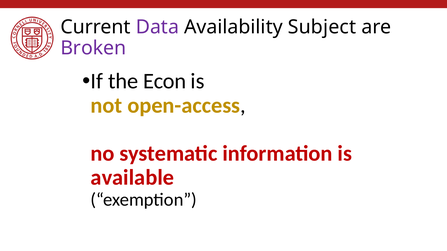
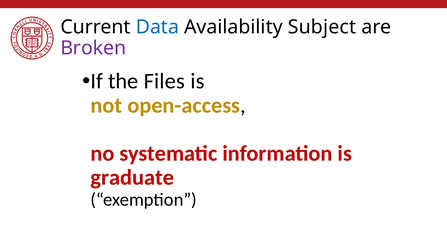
Data colour: purple -> blue (157, 27)
Econ: Econ -> Files (164, 81)
available: available -> graduate (132, 178)
